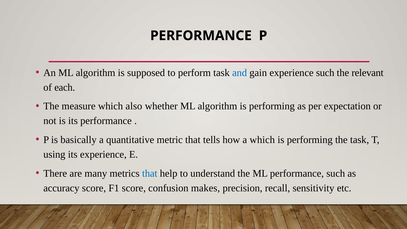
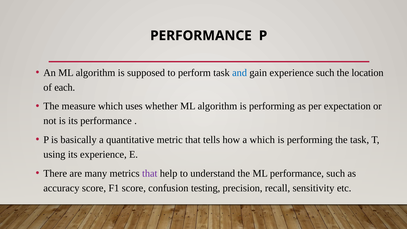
relevant: relevant -> location (368, 73)
also: also -> uses (134, 106)
that colour: blue -> purple (150, 173)
makes: makes -> testing (206, 188)
